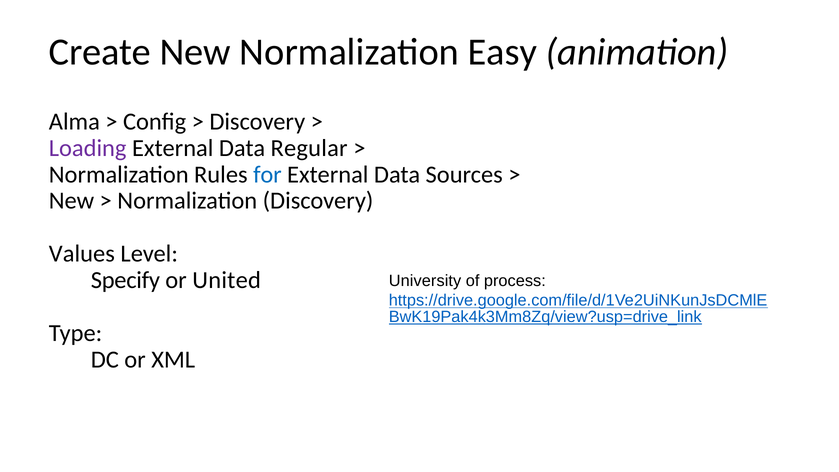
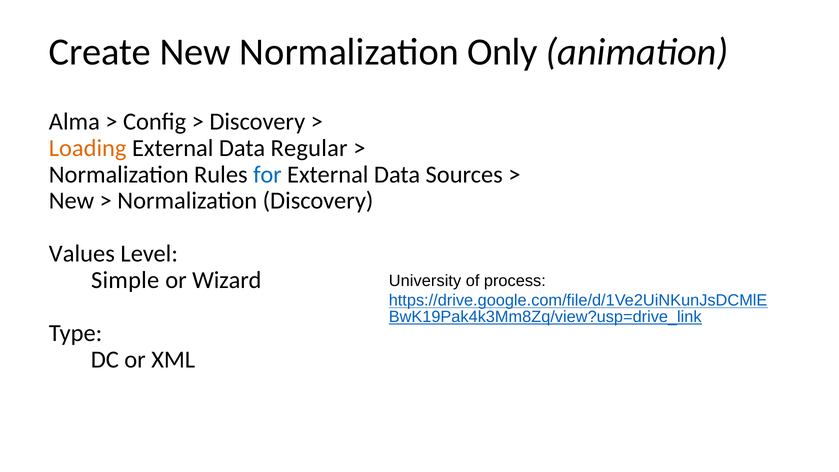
Easy: Easy -> Only (502, 52)
Loading colour: purple -> orange (88, 148)
Specify: Specify -> Simple (125, 280)
United: United -> Wizard (227, 280)
